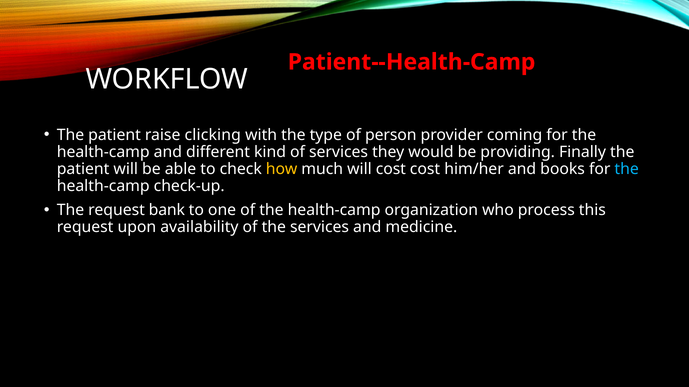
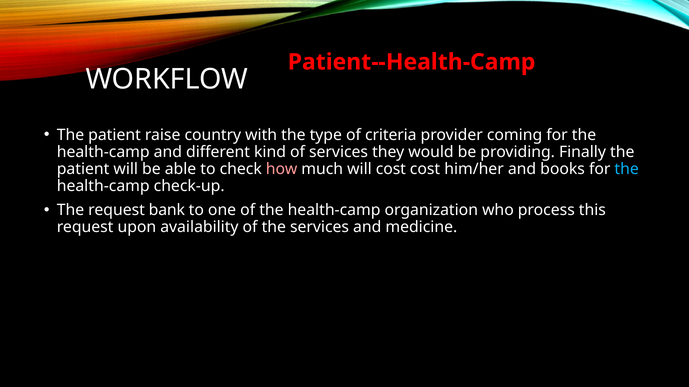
clicking: clicking -> country (213, 135)
person: person -> criteria (391, 135)
how colour: yellow -> pink (282, 169)
